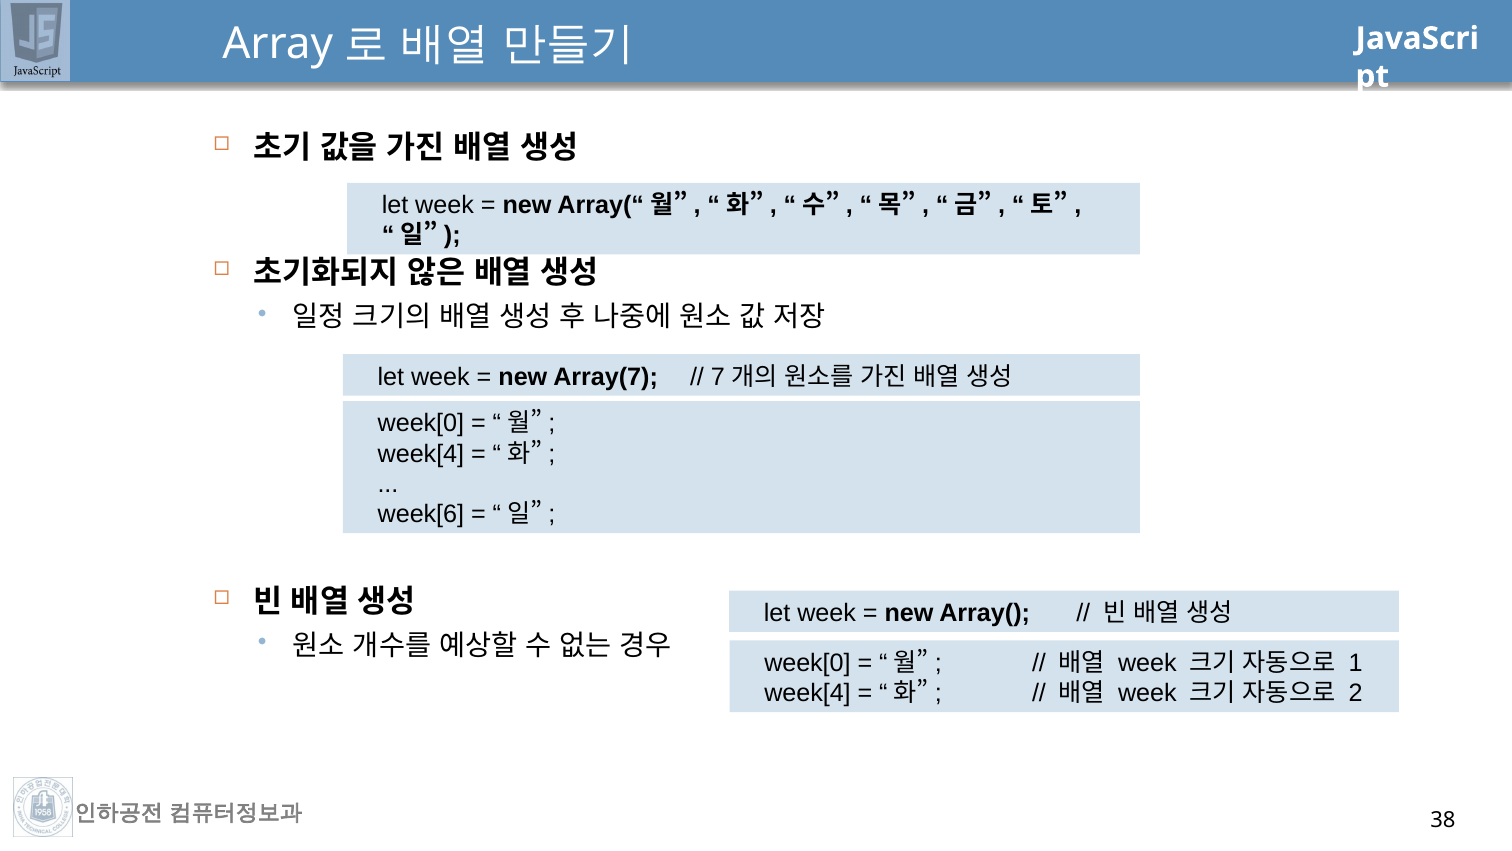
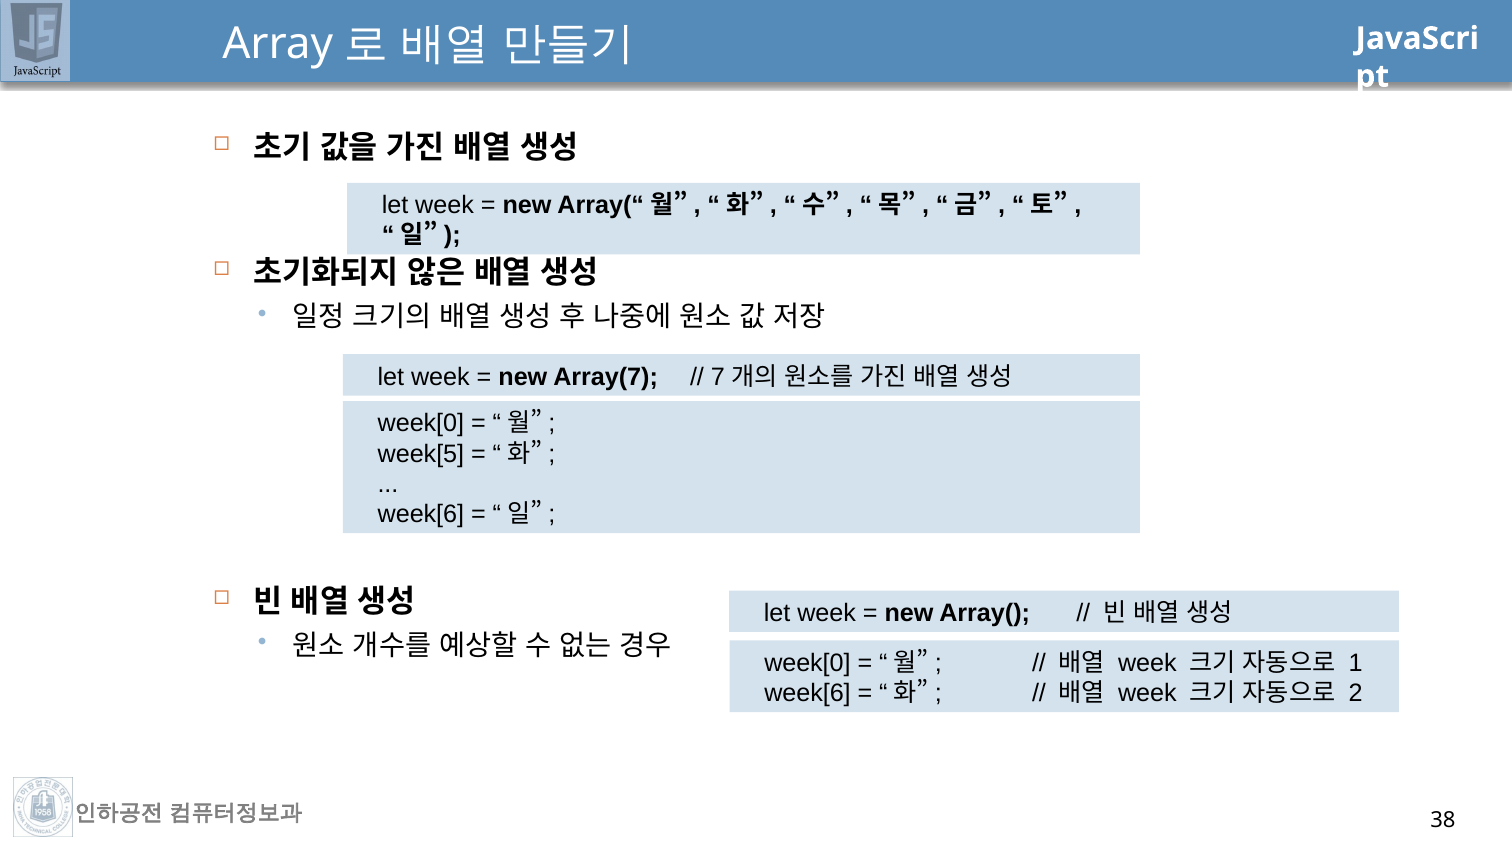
week[4: week[4 -> week[5 (421, 454)
week[4: week[4 -> week[6 (808, 693)
